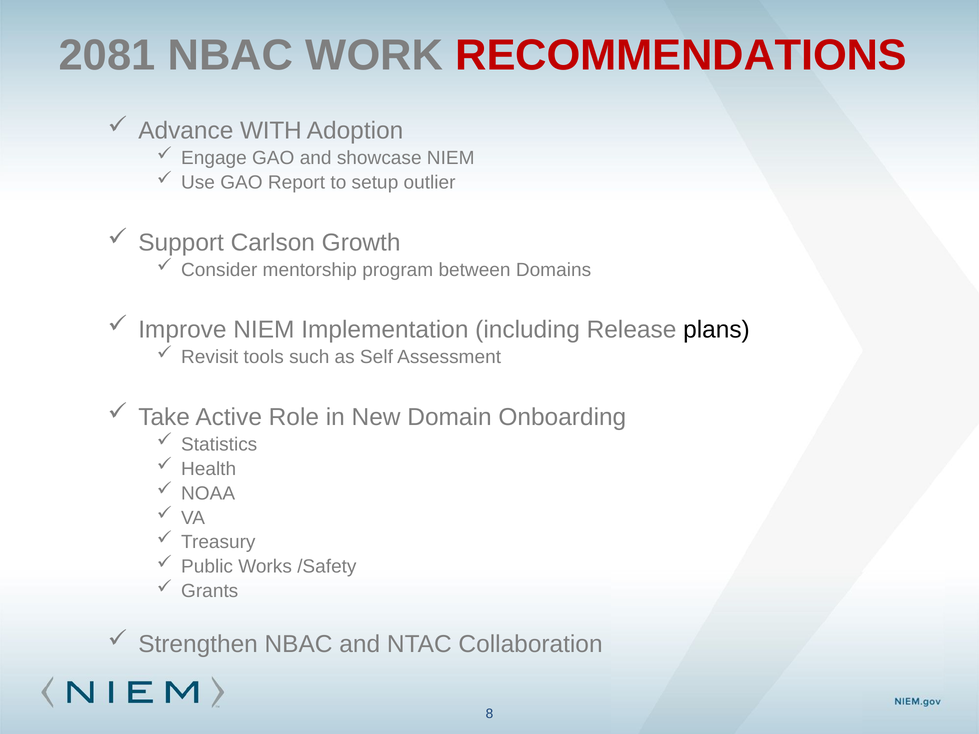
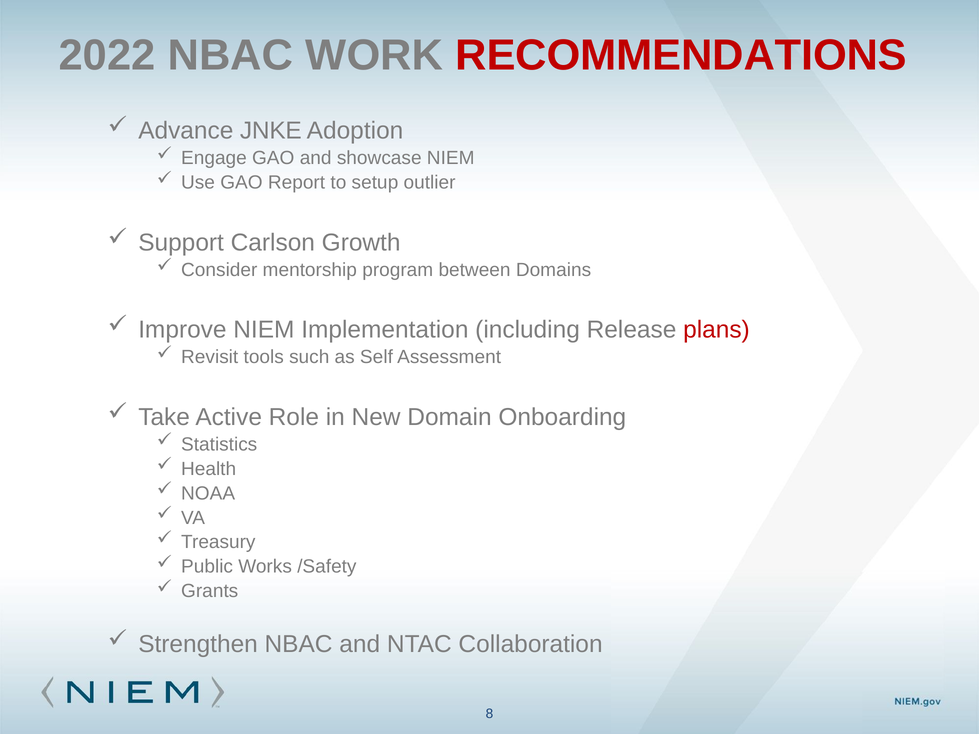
2081: 2081 -> 2022 (107, 56)
WITH: WITH -> JNKE (271, 131)
plans colour: black -> red (716, 330)
